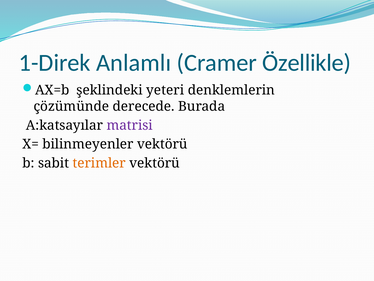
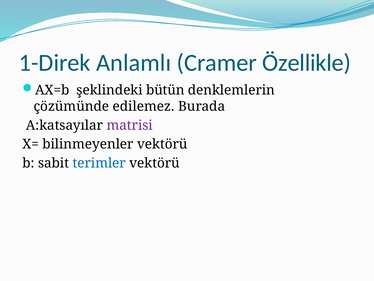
yeteri: yeteri -> bütün (165, 90)
derecede: derecede -> edilemez (144, 106)
terimler colour: orange -> blue (99, 163)
